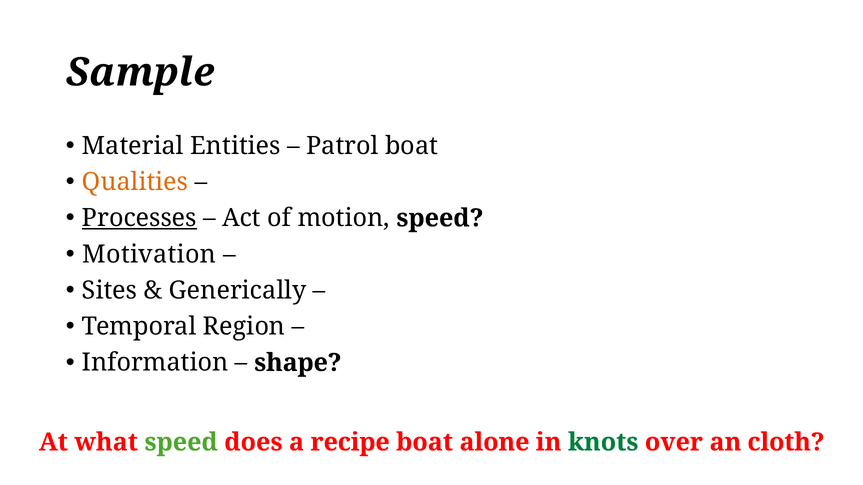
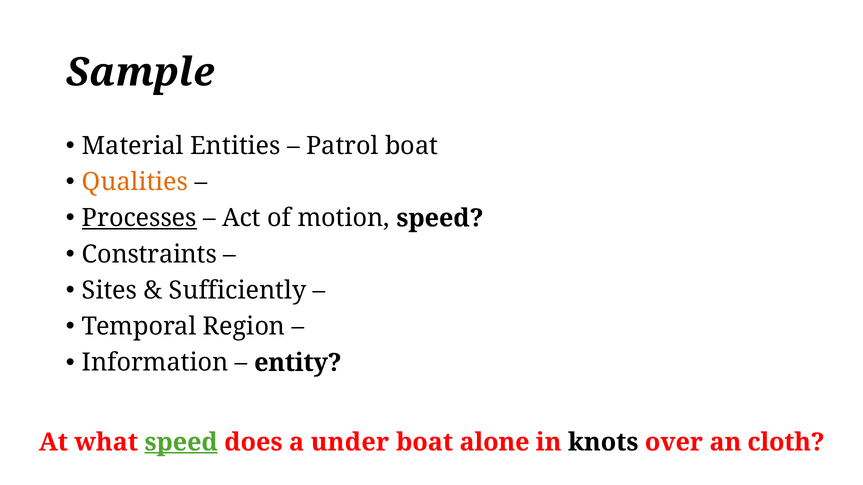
Motivation: Motivation -> Constraints (149, 254)
Generically: Generically -> Sufficiently (238, 291)
shape: shape -> entity (298, 363)
speed underline: none -> present (181, 443)
recipe: recipe -> under (350, 443)
knots colour: green -> black (603, 443)
